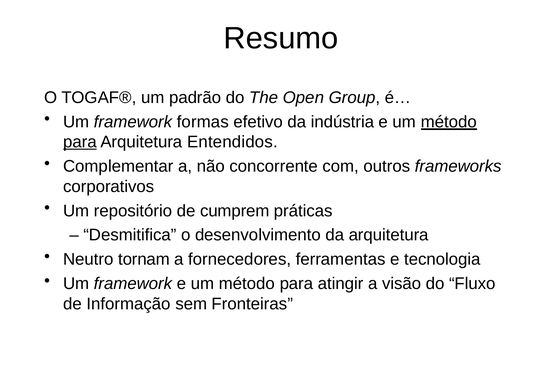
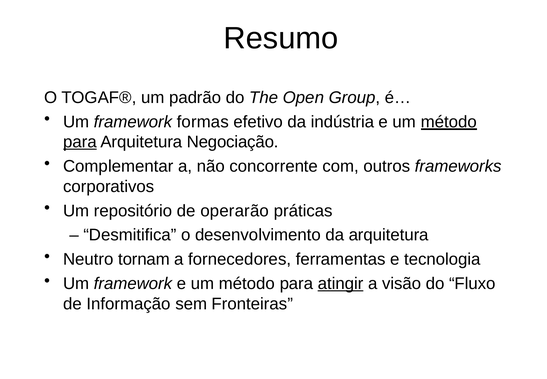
Entendidos: Entendidos -> Negociação (233, 142)
cumprem: cumprem -> operarão (235, 211)
atingir underline: none -> present (341, 283)
